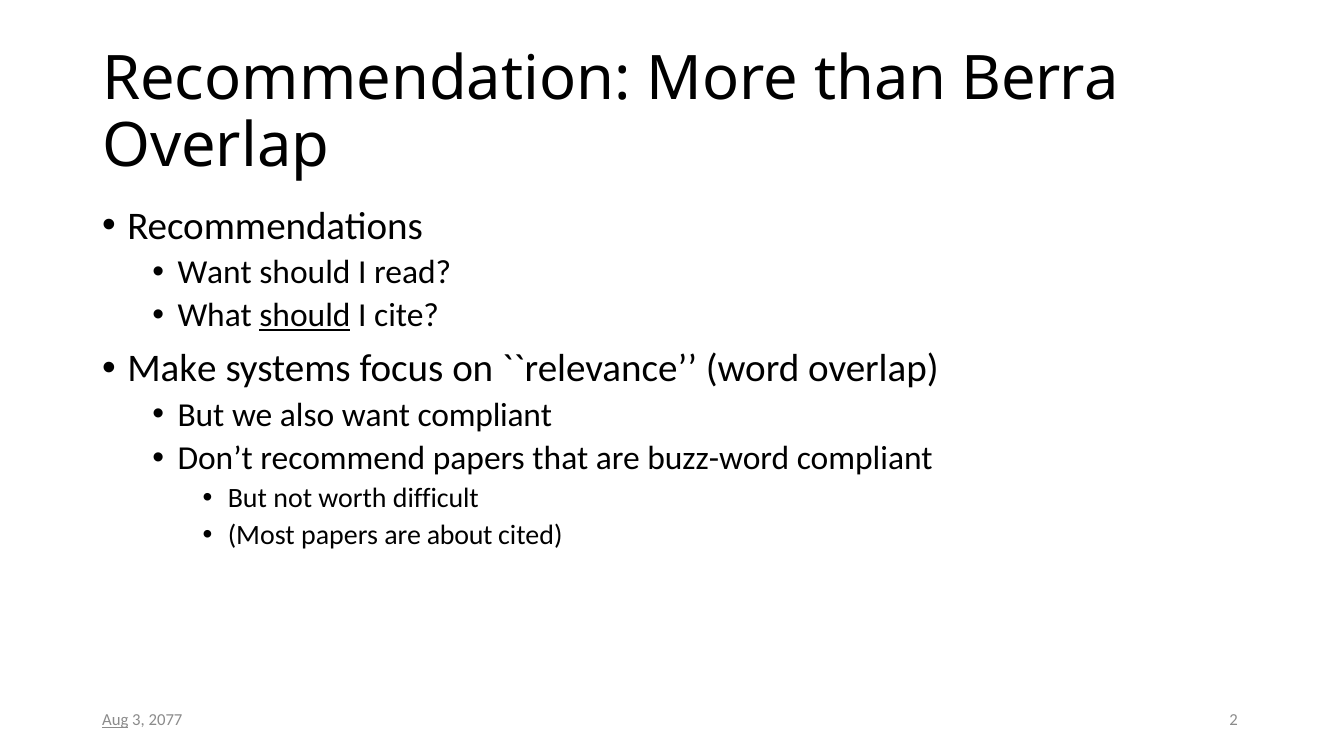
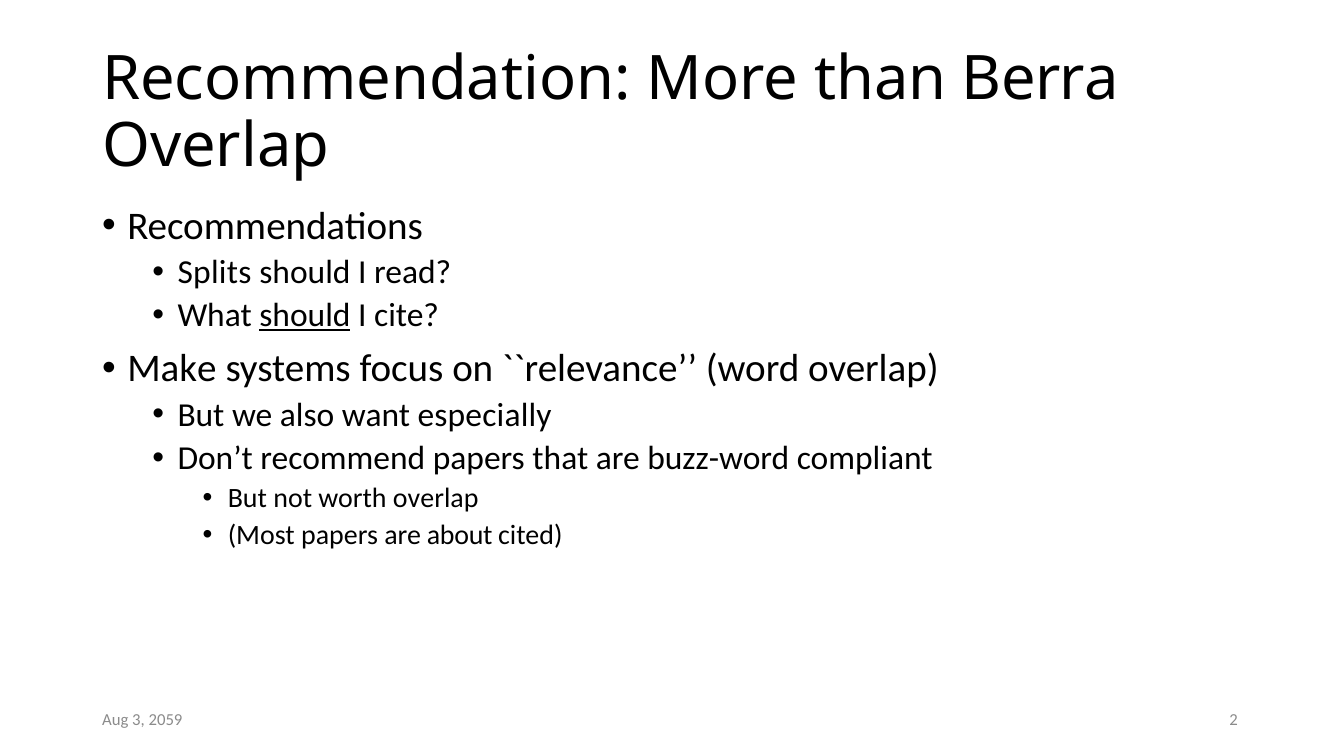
Want: Want -> Splits (214, 273)
want compliant: compliant -> especially (485, 415)
worth difficult: difficult -> overlap (436, 498)
Aug underline: present -> none (115, 720)
2077: 2077 -> 2059 (166, 720)
